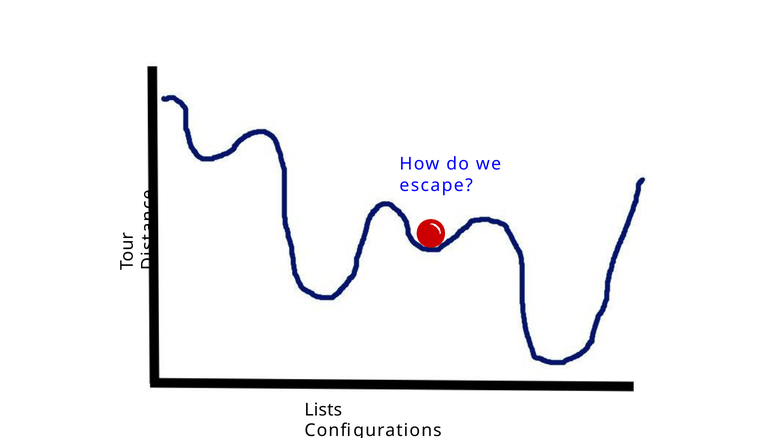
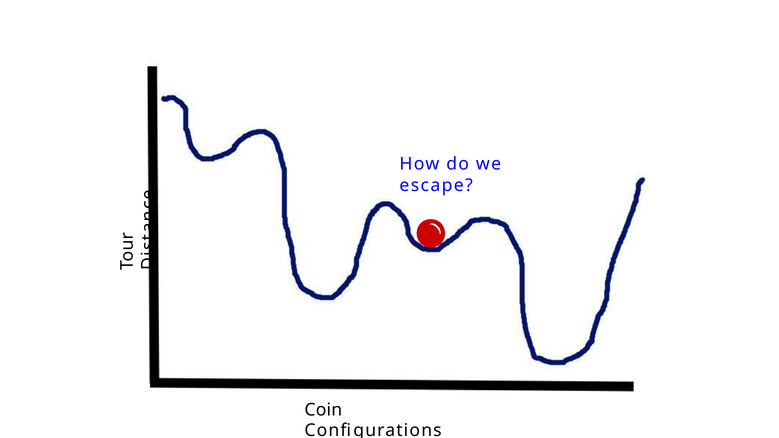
Lists: Lists -> Coin (323, 410)
